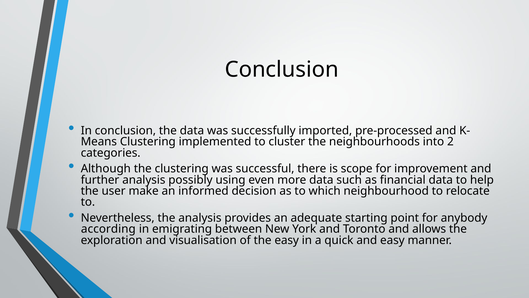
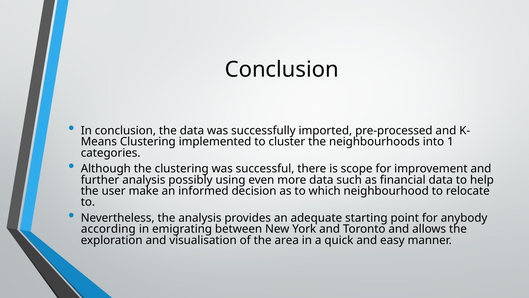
2: 2 -> 1 (450, 142)
the easy: easy -> area (287, 240)
